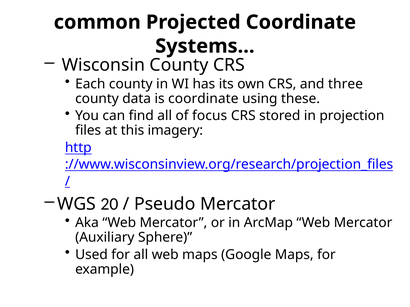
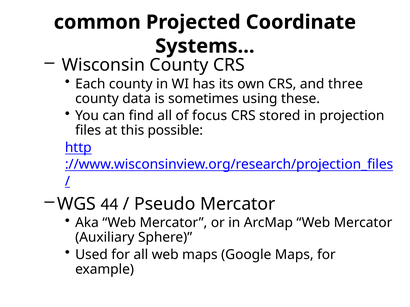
is coordinate: coordinate -> sometimes (203, 99)
imagery: imagery -> possible (175, 131)
20: 20 -> 44 (109, 204)
